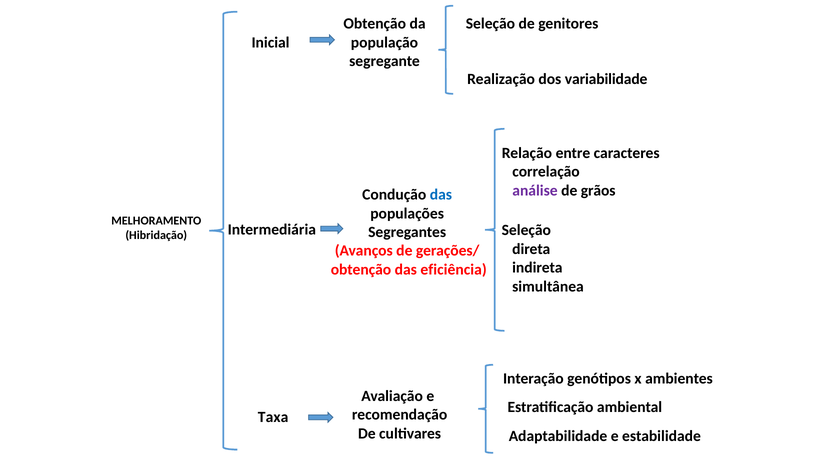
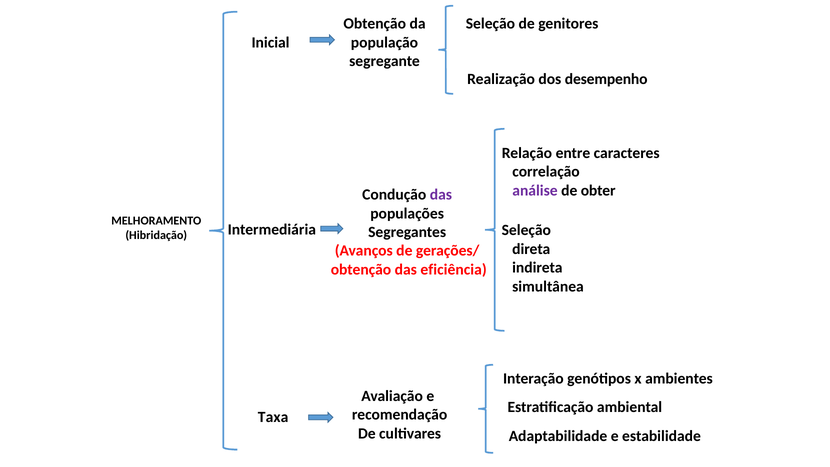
variabilidade: variabilidade -> desempenho (606, 79)
grãos: grãos -> obter (598, 190)
das colour: blue -> purple (441, 195)
